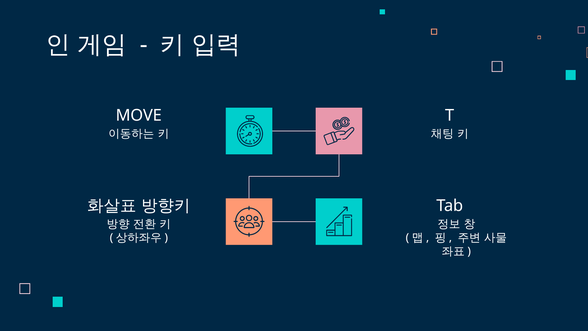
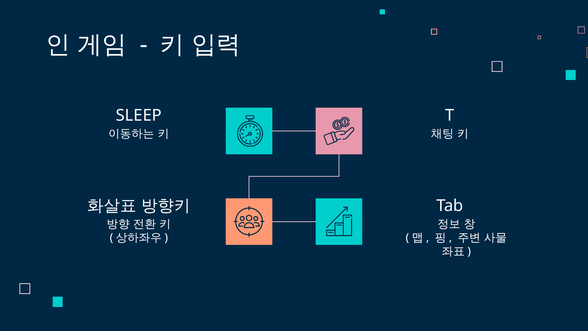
MOVE: MOVE -> SLEEP (139, 115)
